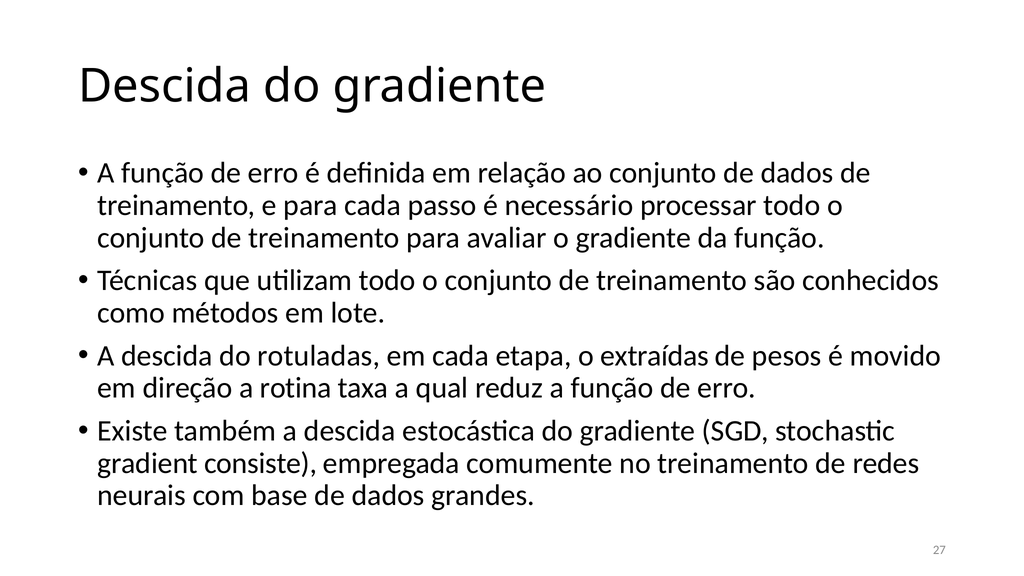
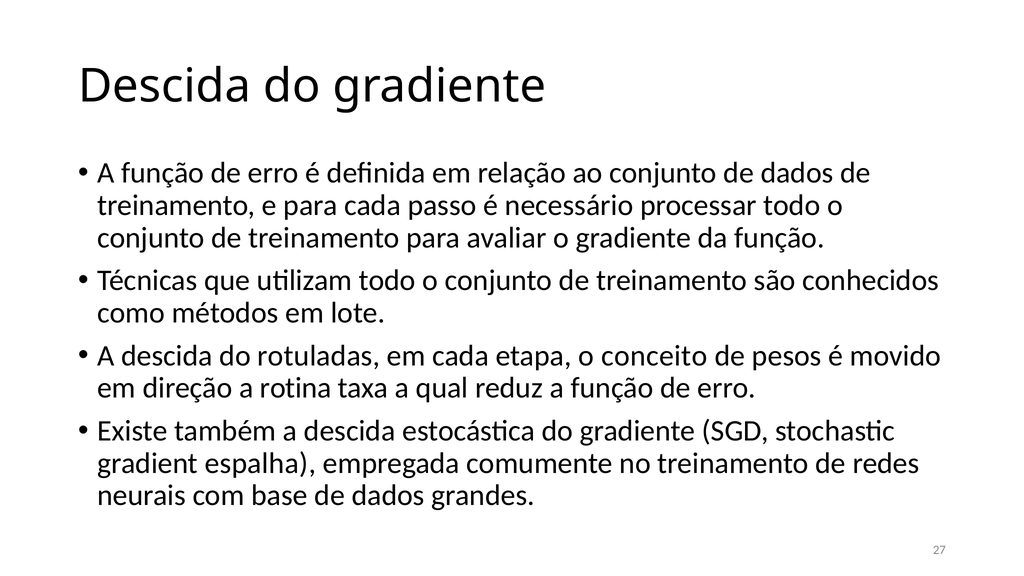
extraídas: extraídas -> conceito (654, 356)
consiste: consiste -> espalha (260, 463)
